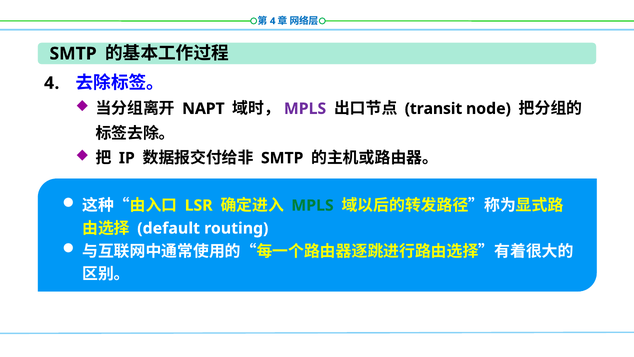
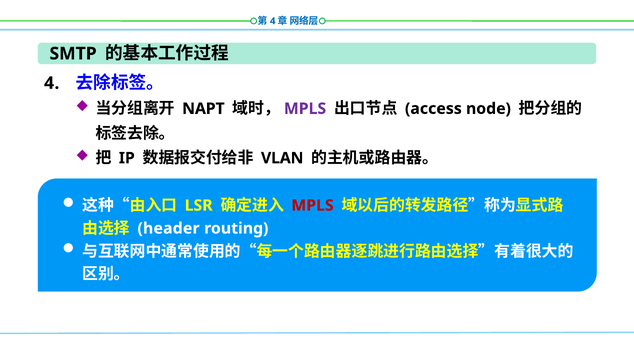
transit: transit -> access (433, 109)
SMTP: SMTP -> VLAN (282, 158)
MPLS colour: green -> red (312, 205)
default: default -> header (169, 228)
